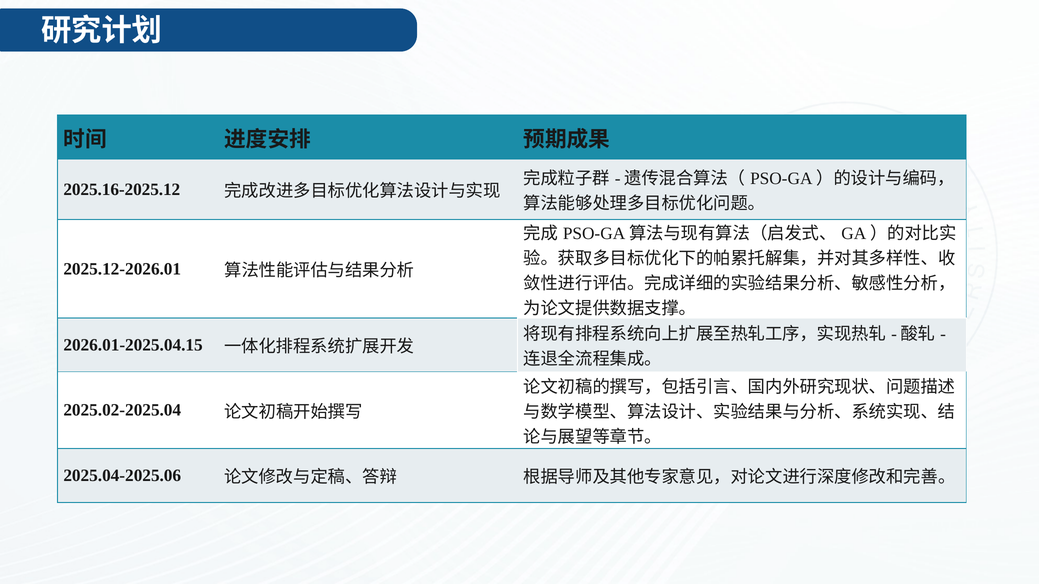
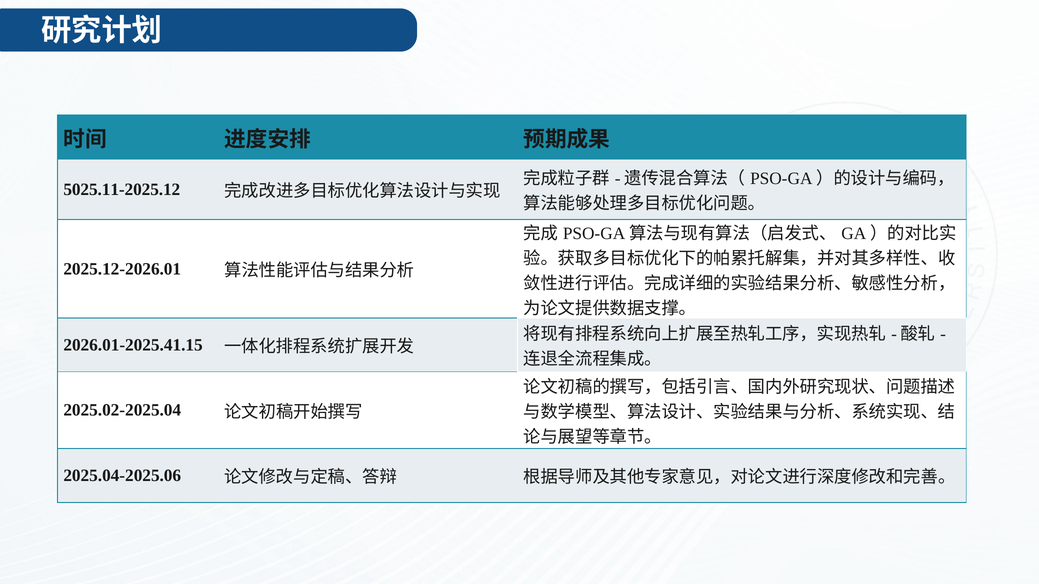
2025.16-2025.12: 2025.16-2025.12 -> 5025.11-2025.12 (122, 190)
2026.01-2025.04.15: 2026.01-2025.04.15 -> 2026.01-2025.41.15 (133, 345)
